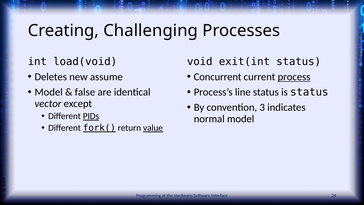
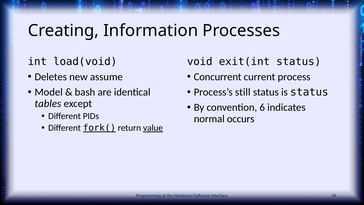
Challenging: Challenging -> Information (151, 31)
process underline: present -> none (294, 77)
false: false -> bash (85, 92)
line: line -> still (243, 92)
vector: vector -> tables (48, 104)
3: 3 -> 6 (262, 107)
PIDs underline: present -> none (91, 116)
normal model: model -> occurs (241, 119)
